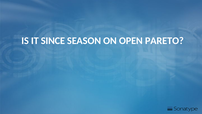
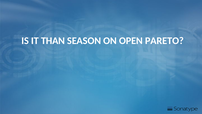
SINCE: SINCE -> THAN (53, 41)
